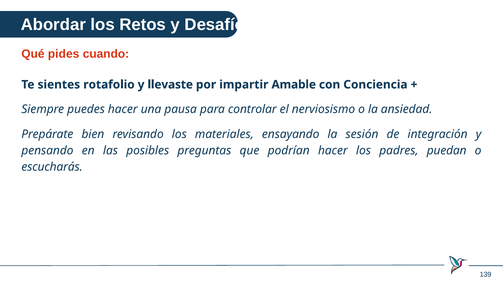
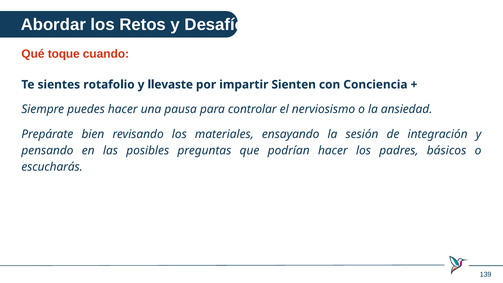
pides: pides -> toque (64, 54)
Amable: Amable -> Sienten (294, 85)
puedan: puedan -> básicos (447, 150)
